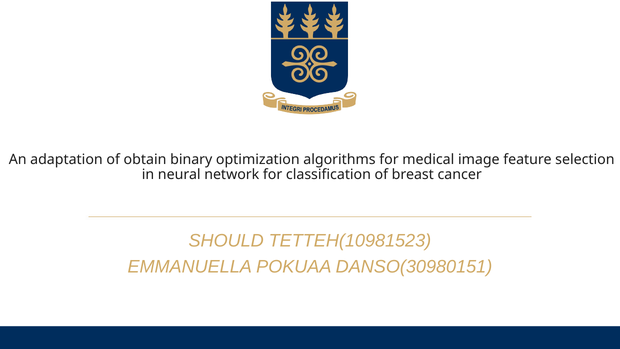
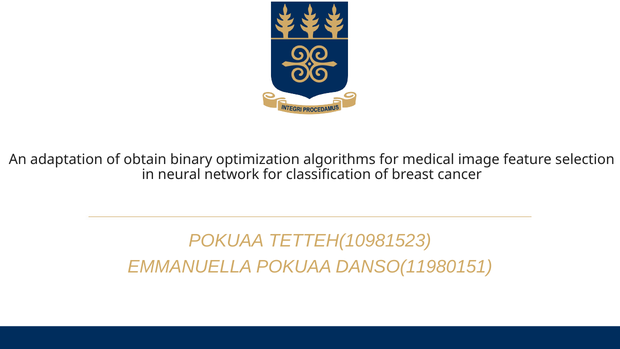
SHOULD: SHOULD -> POKUAA (226, 241)
DANSO(30980151: DANSO(30980151 -> DANSO(11980151 (414, 267)
